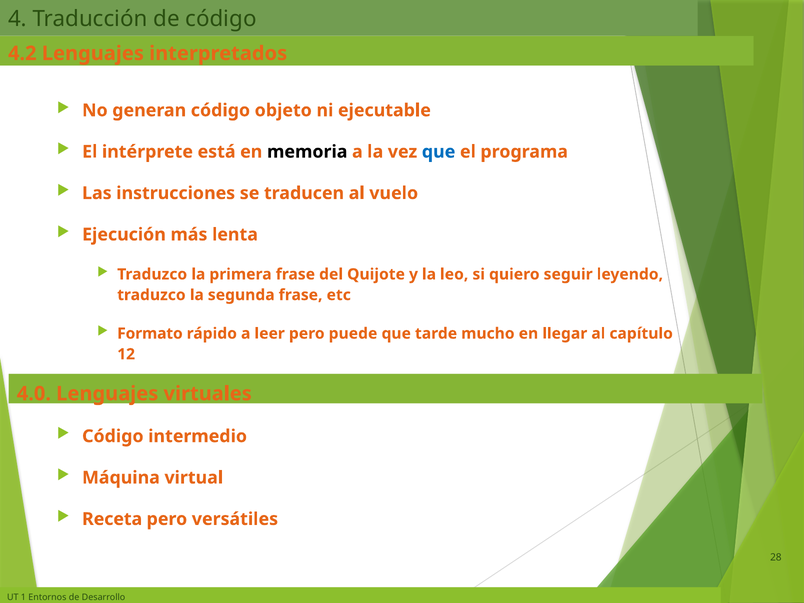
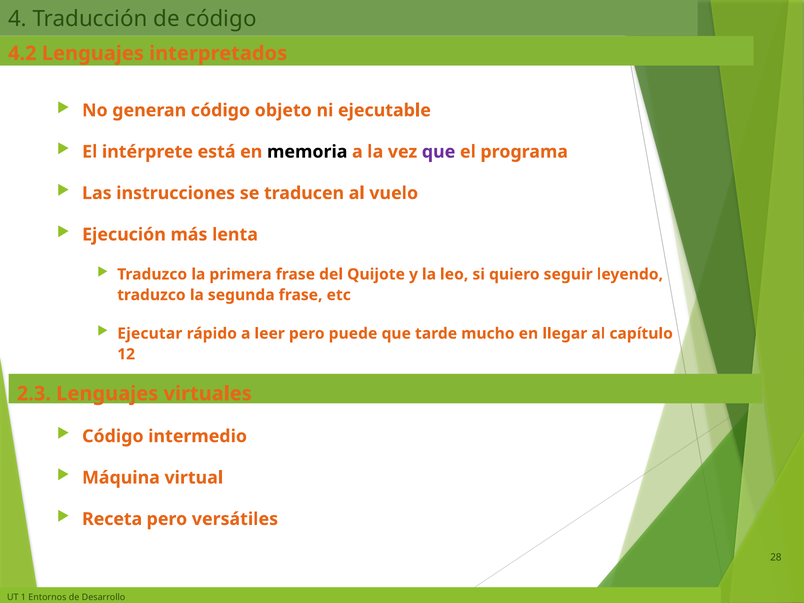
que colour: blue -> purple (439, 152)
Formato: Formato -> Ejecutar (150, 334)
4.0: 4.0 -> 2.3 (34, 394)
